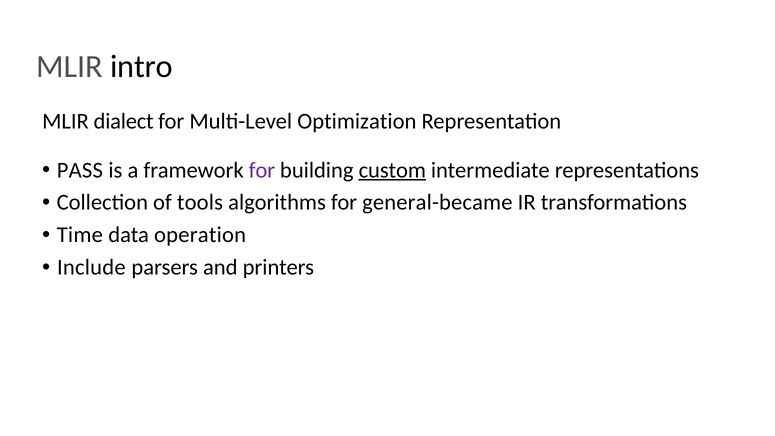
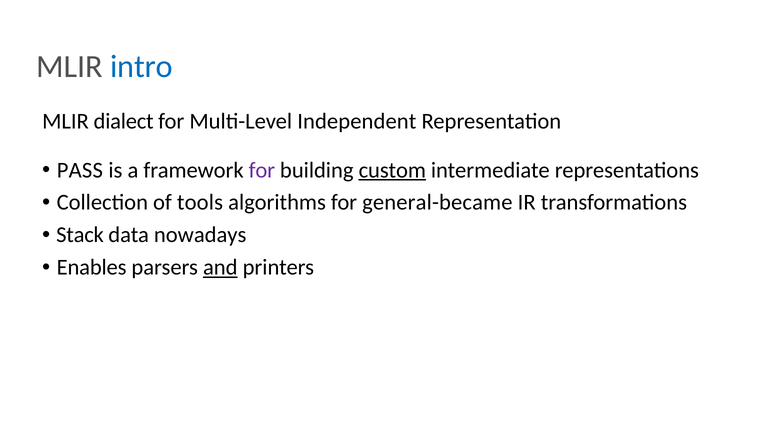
intro colour: black -> blue (142, 66)
Optimization: Optimization -> Independent (357, 121)
Time: Time -> Stack (80, 235)
operation: operation -> nowadays (200, 235)
Include: Include -> Enables (92, 267)
and underline: none -> present (220, 267)
